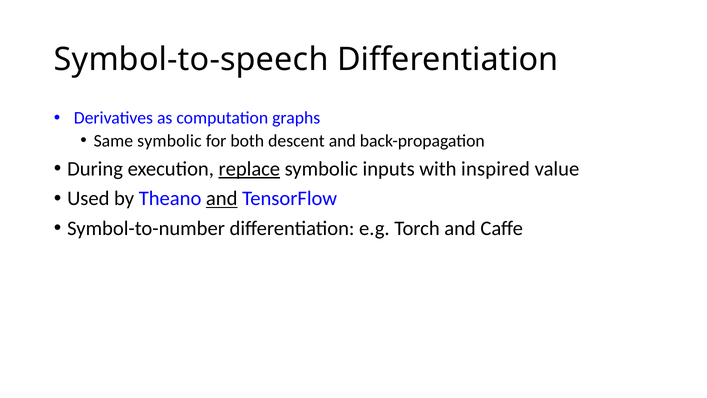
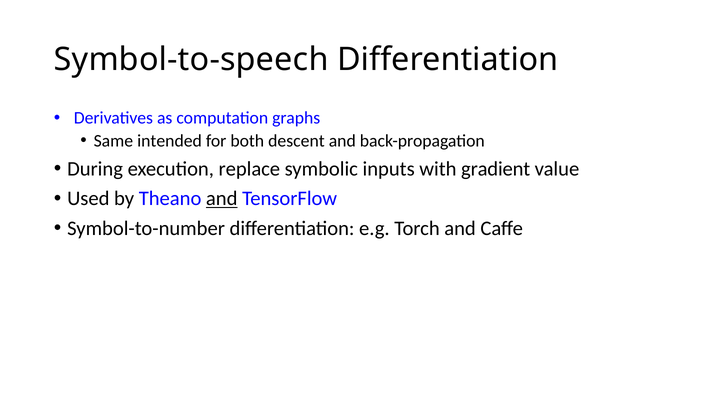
Same symbolic: symbolic -> intended (170, 141)
replace underline: present -> none (249, 169)
inspired: inspired -> gradient (496, 169)
